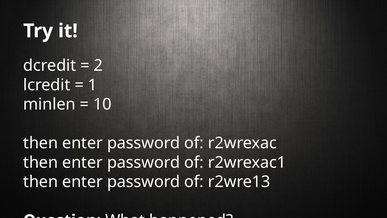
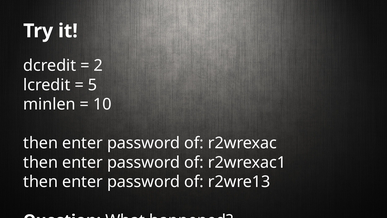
1: 1 -> 5 (93, 85)
